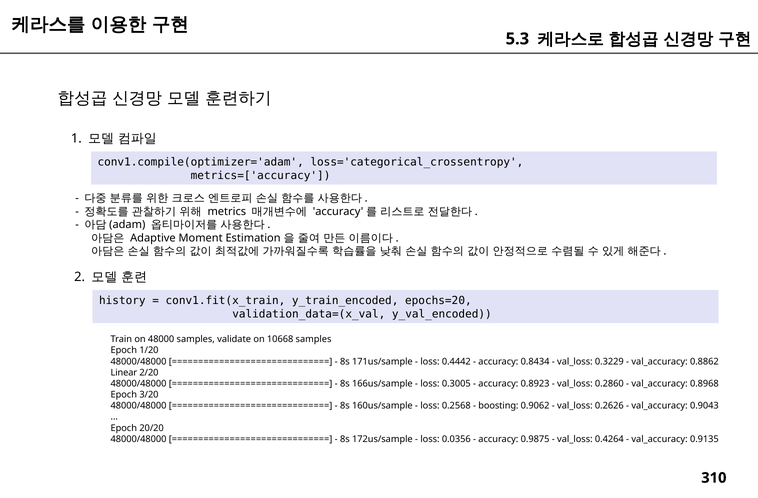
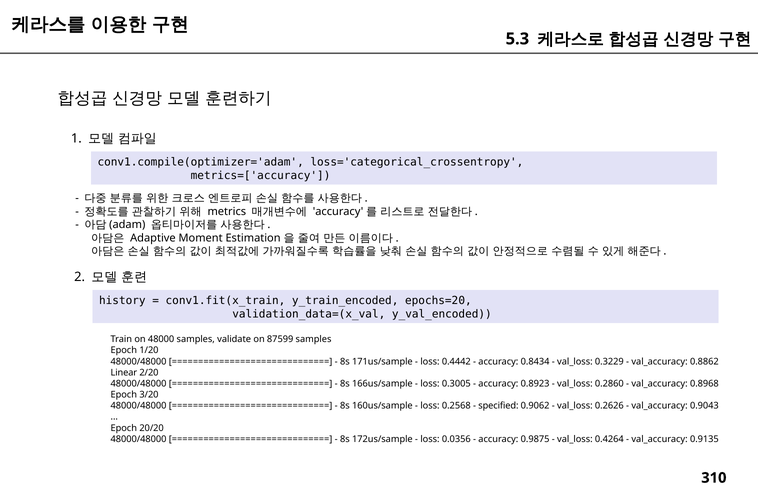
10668: 10668 -> 87599 (280, 339)
boosting: boosting -> specified (498, 406)
